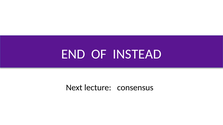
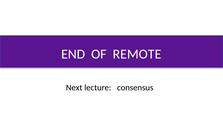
INSTEAD: INSTEAD -> REMOTE (137, 54)
